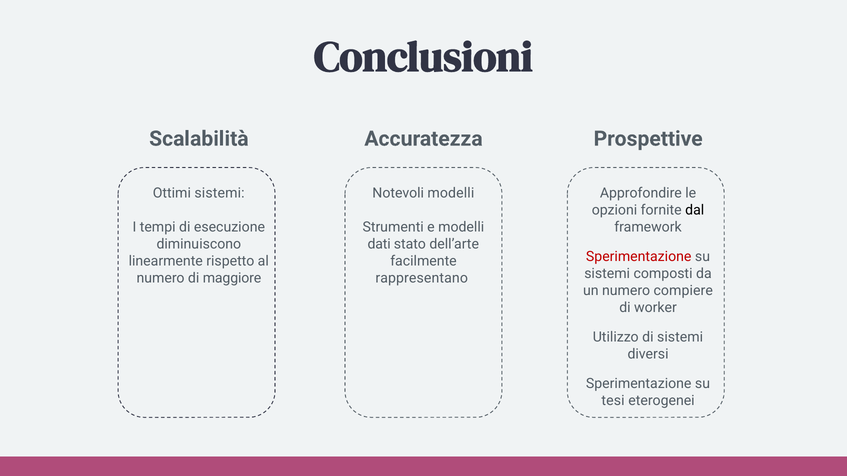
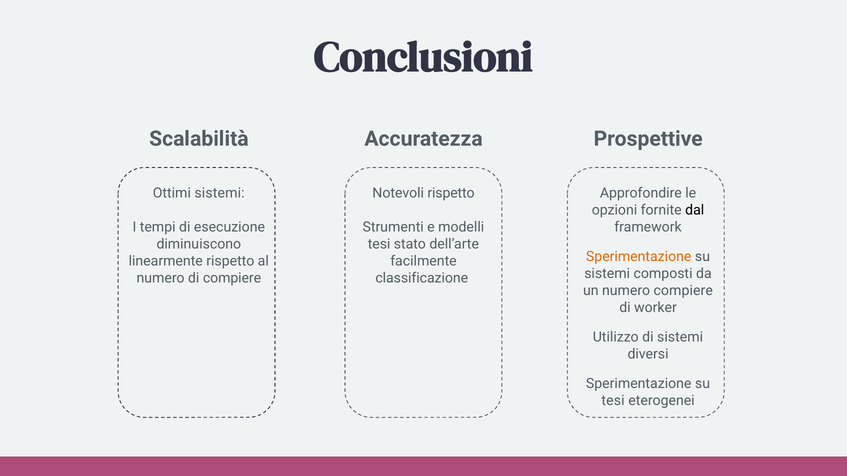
Notevoli modelli: modelli -> rispetto (451, 193)
dati: dati -> tesi (379, 244)
Sperimentazione colour: red -> orange (639, 257)
di maggiore: maggiore -> compiere (232, 278)
rappresentano: rappresentano -> classificazione (422, 278)
